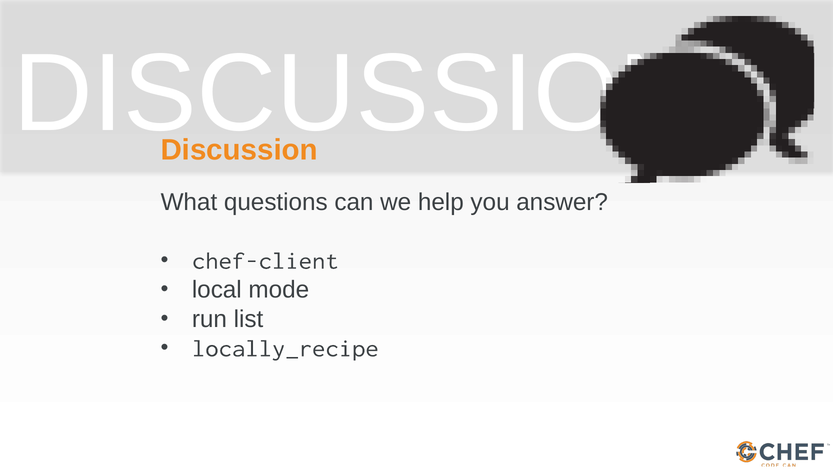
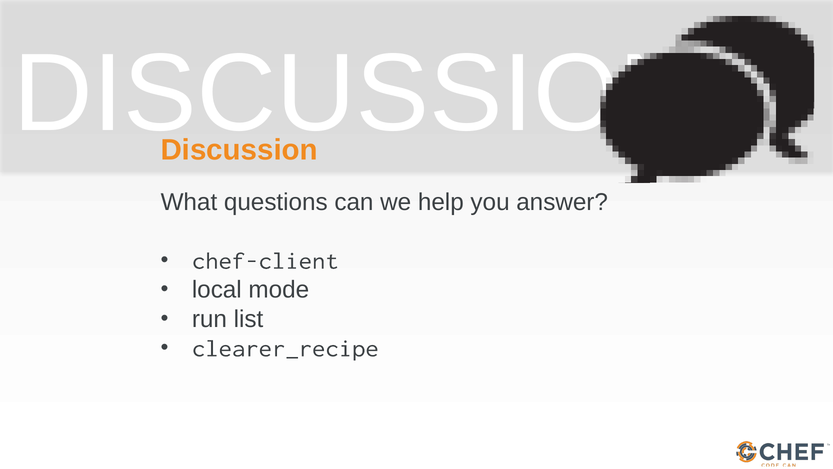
locally_recipe: locally_recipe -> clearer_recipe (285, 348)
